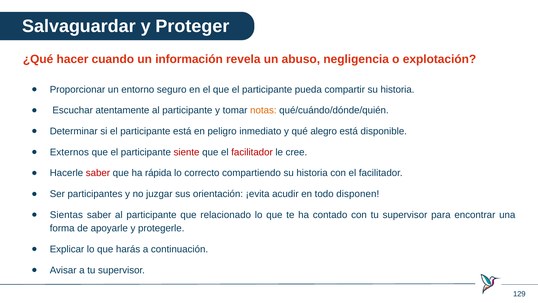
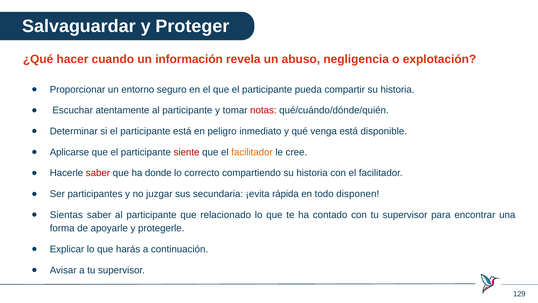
notas colour: orange -> red (263, 110)
alegro: alegro -> venga (324, 131)
Externos: Externos -> Aplicarse (69, 152)
facilitador colour: red -> orange (252, 152)
rápida: rápida -> donde (158, 173)
orientación: orientación -> secundaria (218, 194)
acudir: acudir -> rápida (285, 194)
